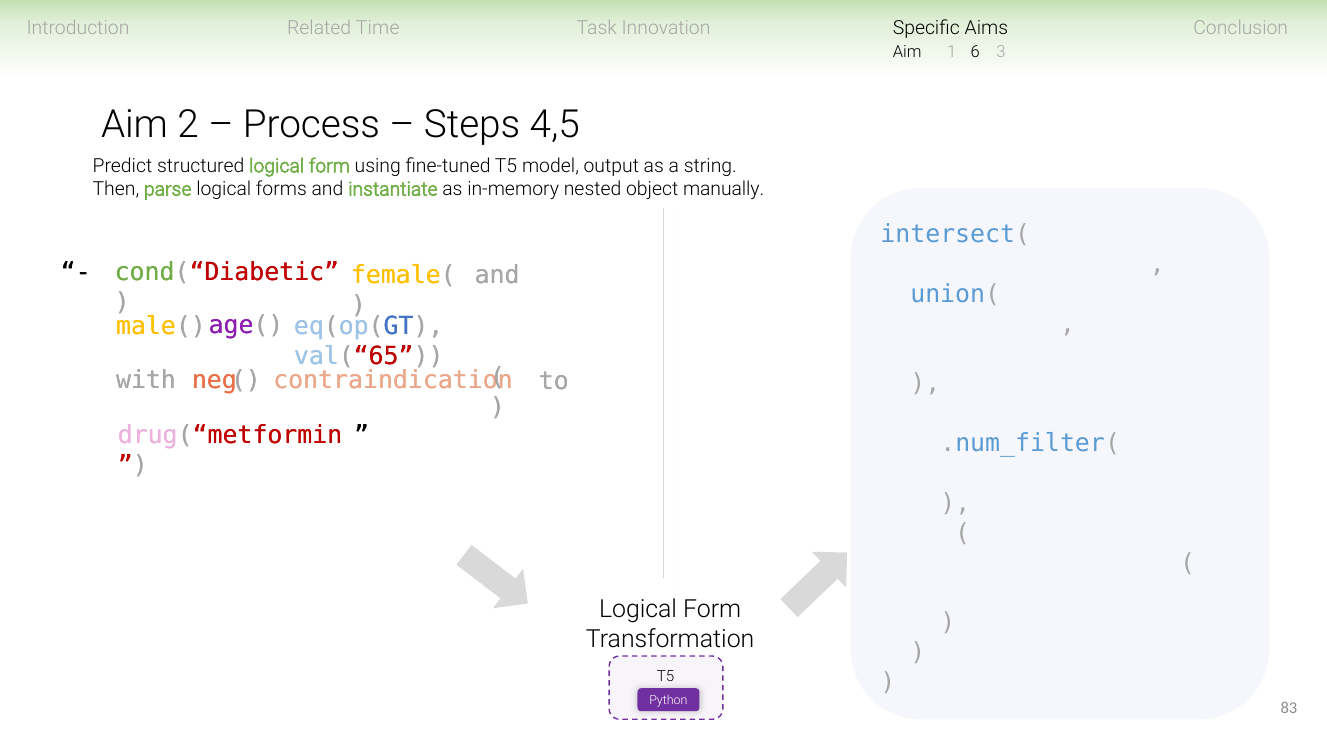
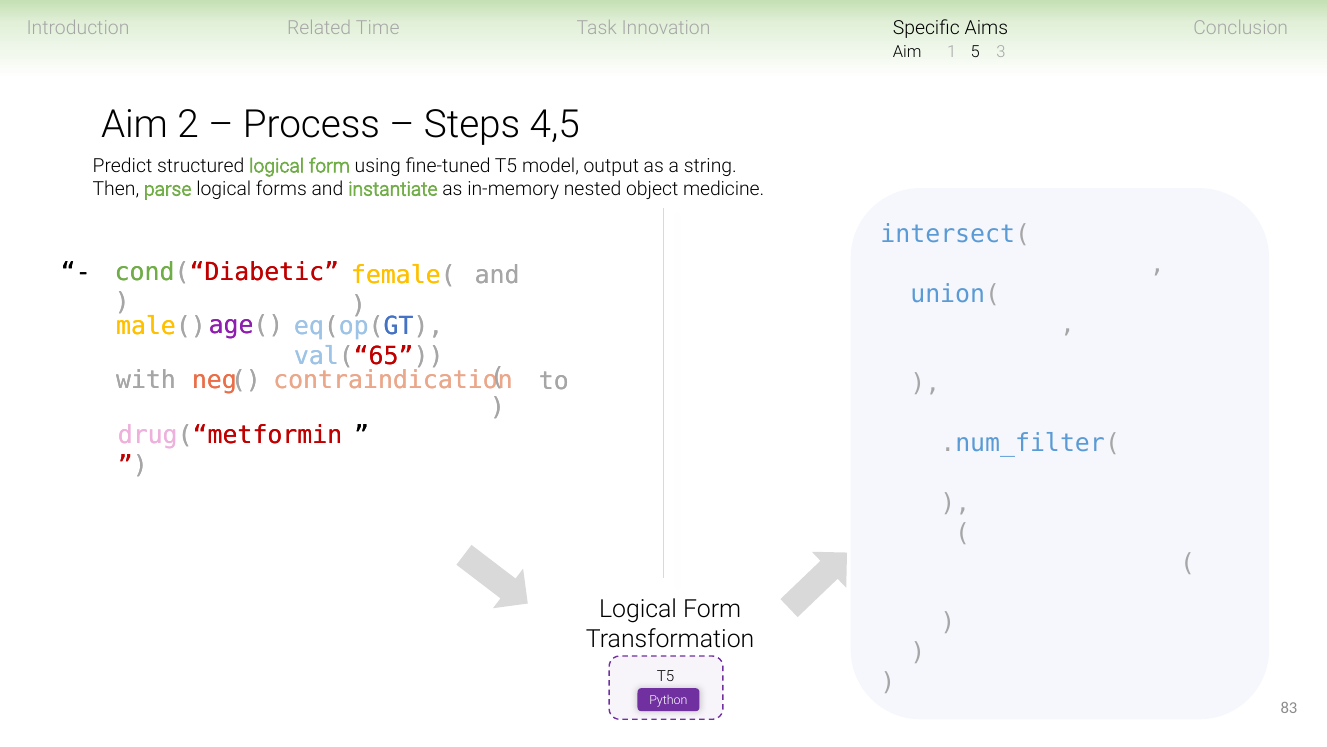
6: 6 -> 5 (975, 52)
manually: manually -> medicine (724, 189)
